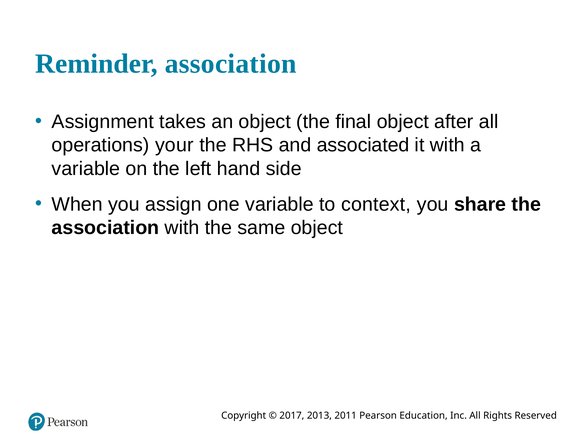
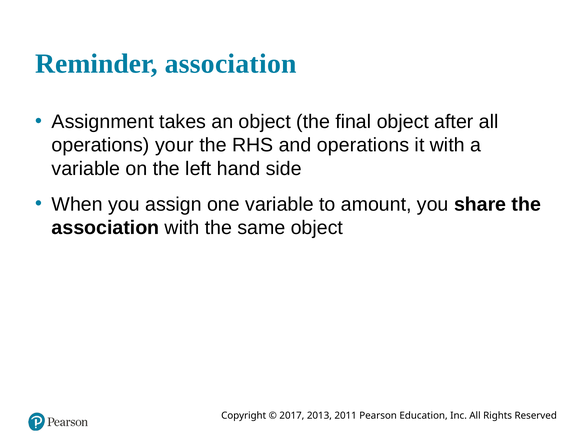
and associated: associated -> operations (363, 145)
context: context -> amount (376, 204)
